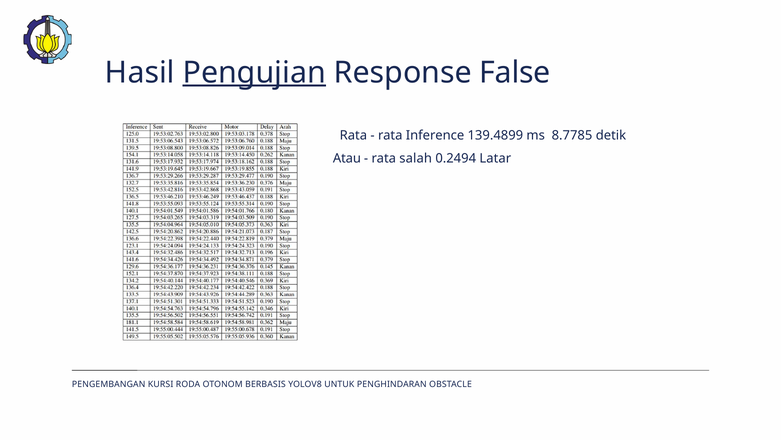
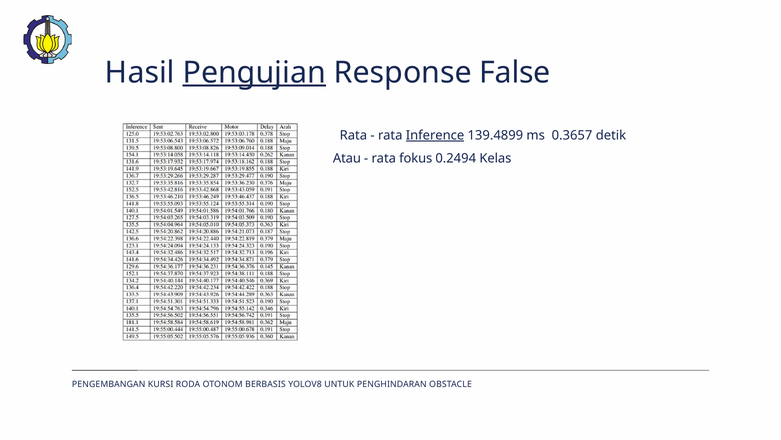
Inference underline: none -> present (435, 135)
8.7785: 8.7785 -> 0.3657 (572, 135)
salah: salah -> fokus (416, 158)
Latar: Latar -> Kelas (495, 158)
